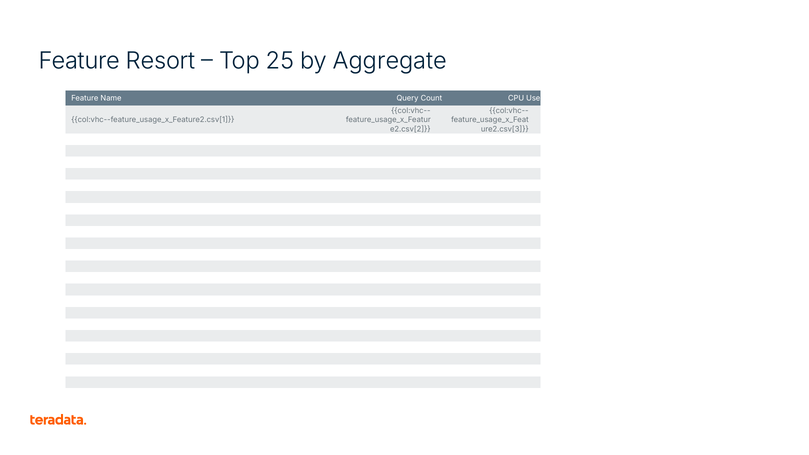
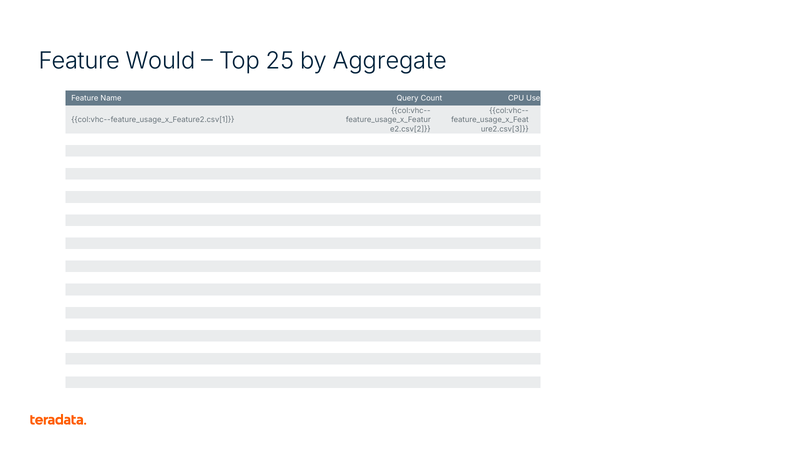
Resort: Resort -> Would (161, 61)
